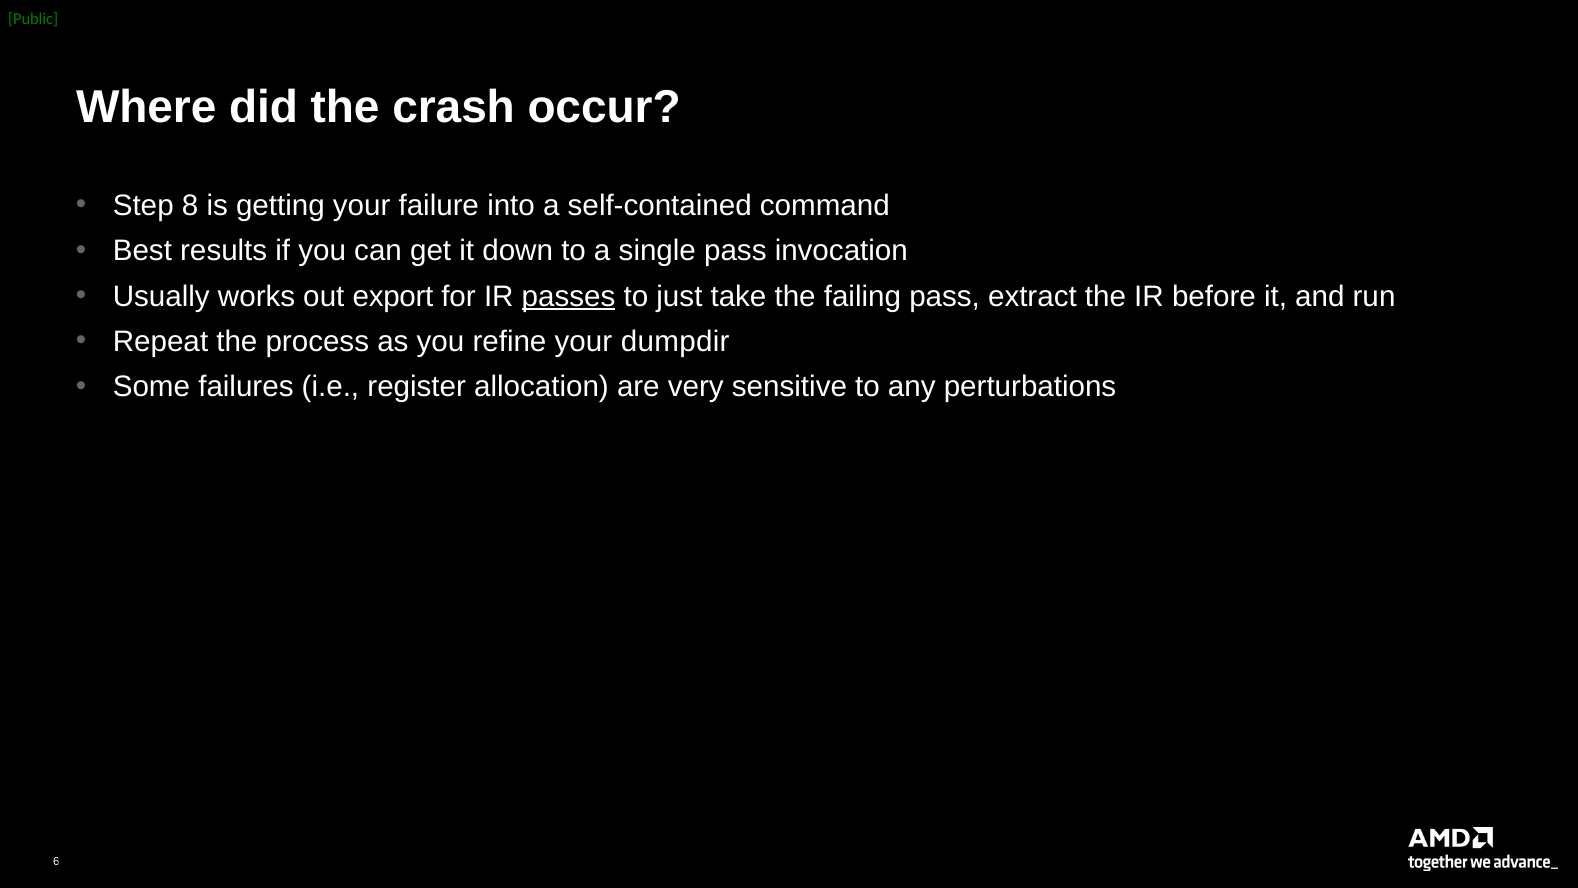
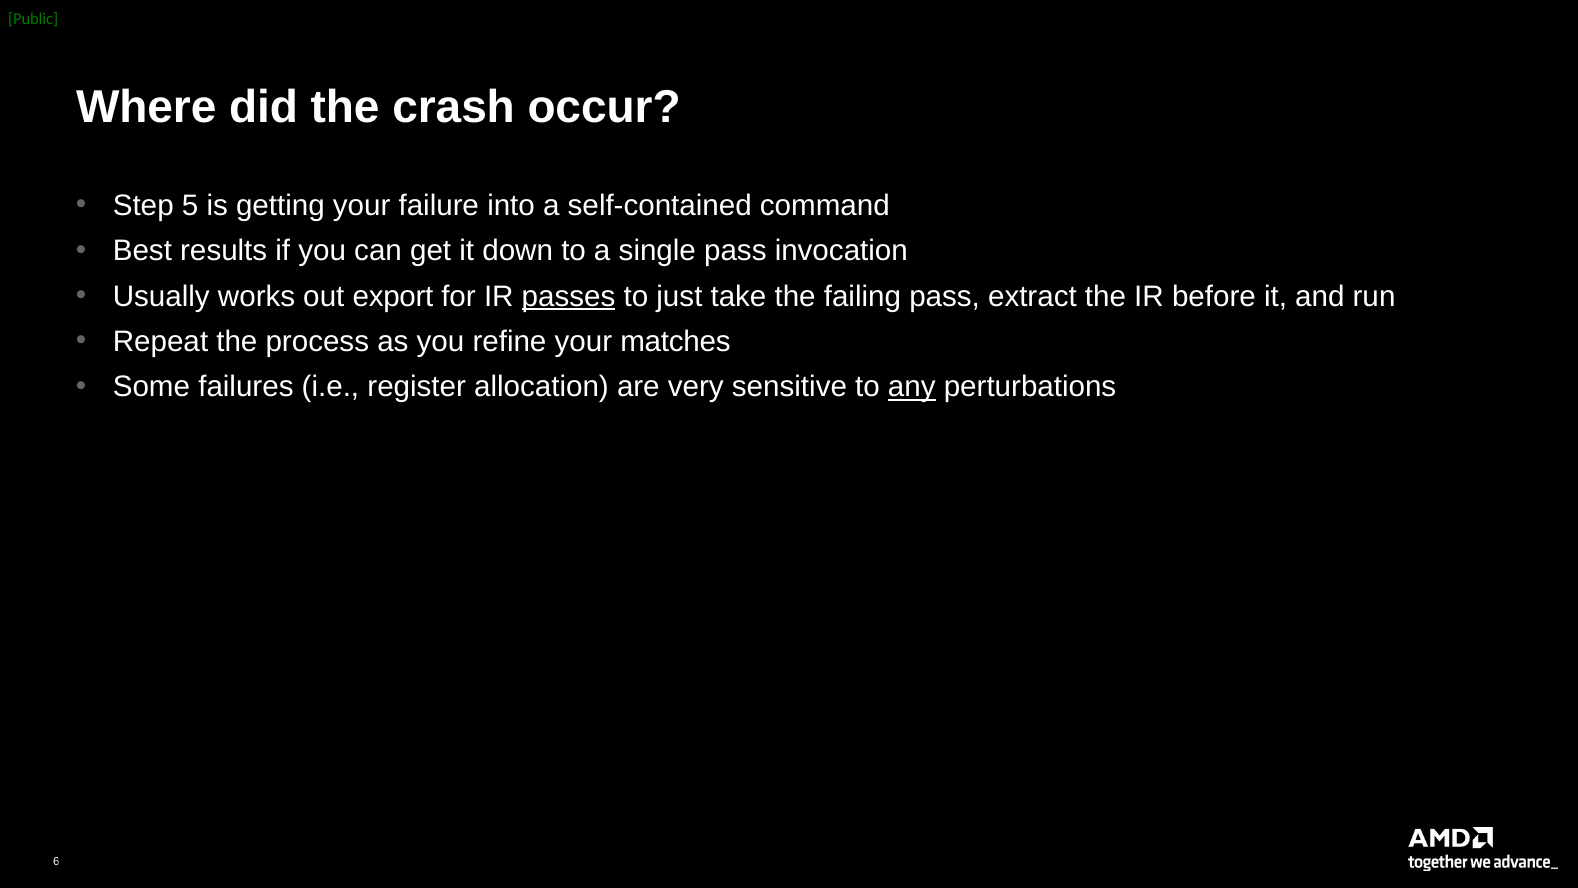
8: 8 -> 5 (190, 205)
dumpdir: dumpdir -> matches (675, 342)
any underline: none -> present (912, 387)
